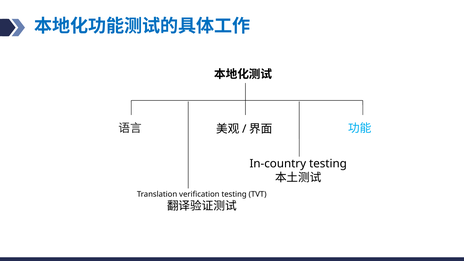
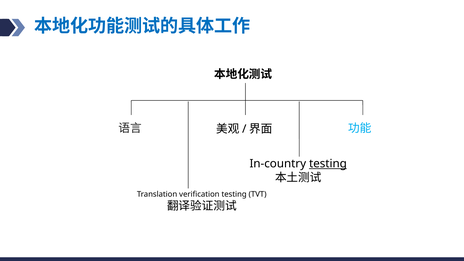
testing underline: none -> present (328, 164)
